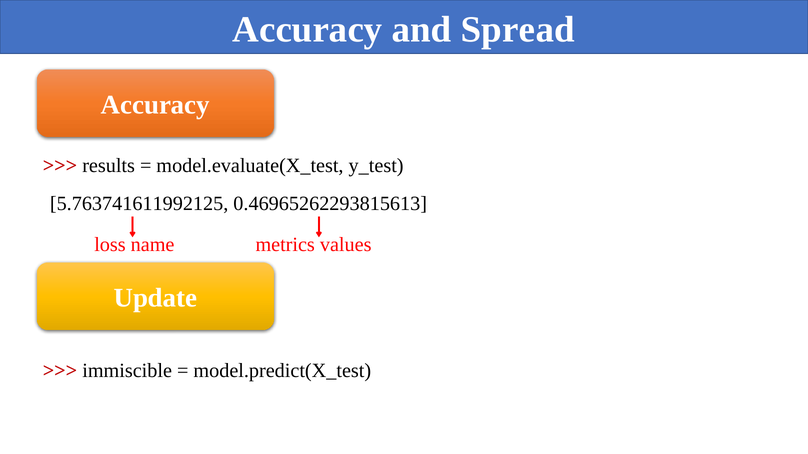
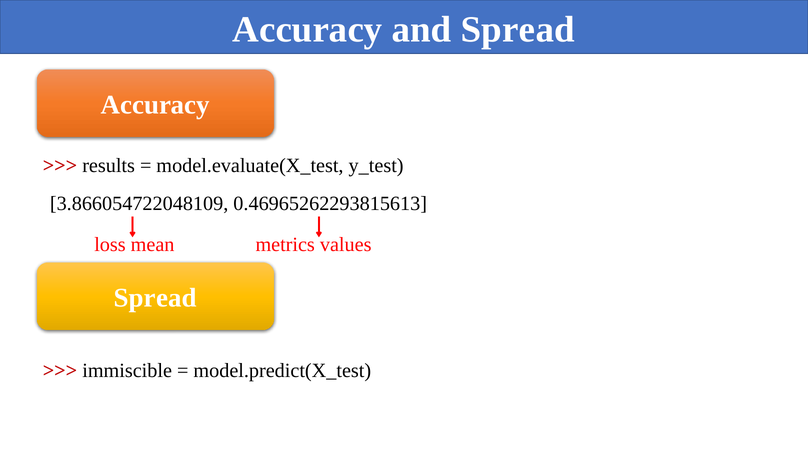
5.763741611992125: 5.763741611992125 -> 3.866054722048109 (139, 204)
name: name -> mean (153, 245)
Update: Update -> Spread (155, 298)
